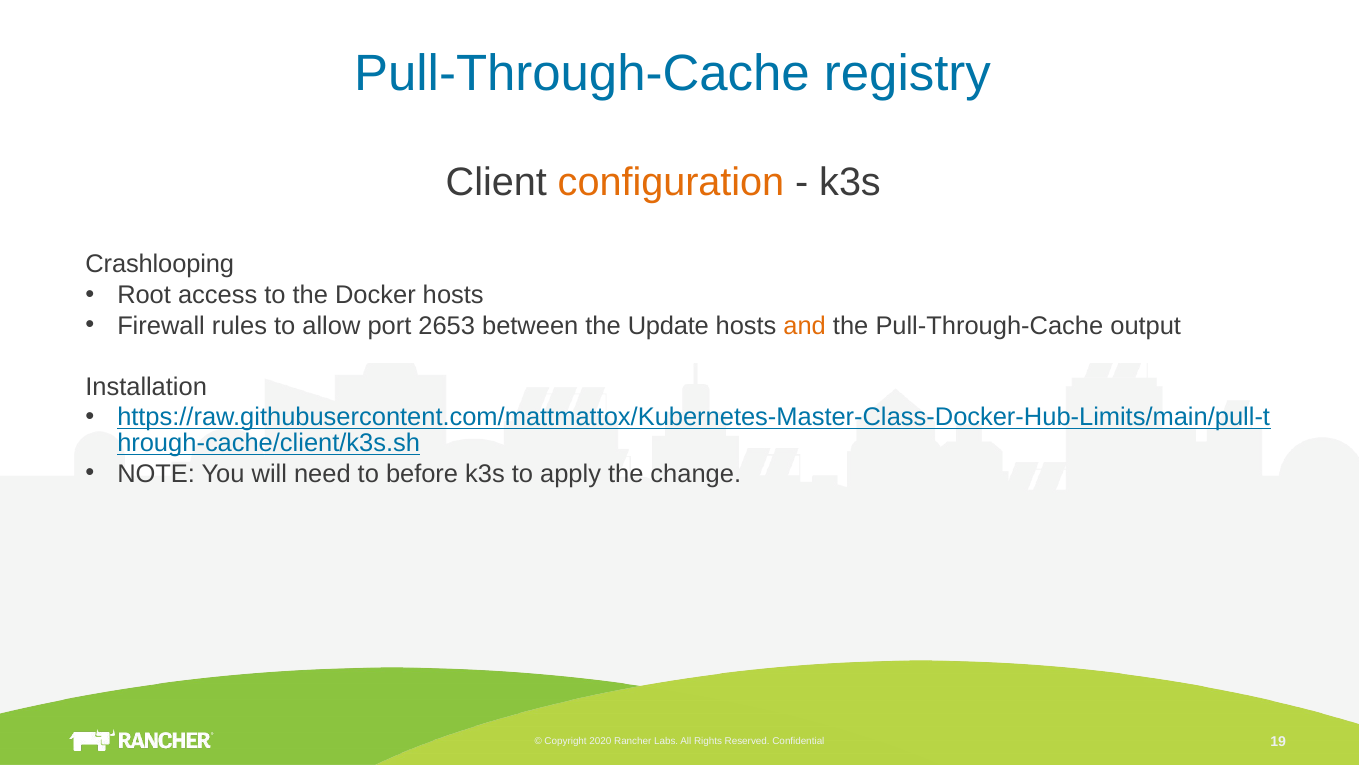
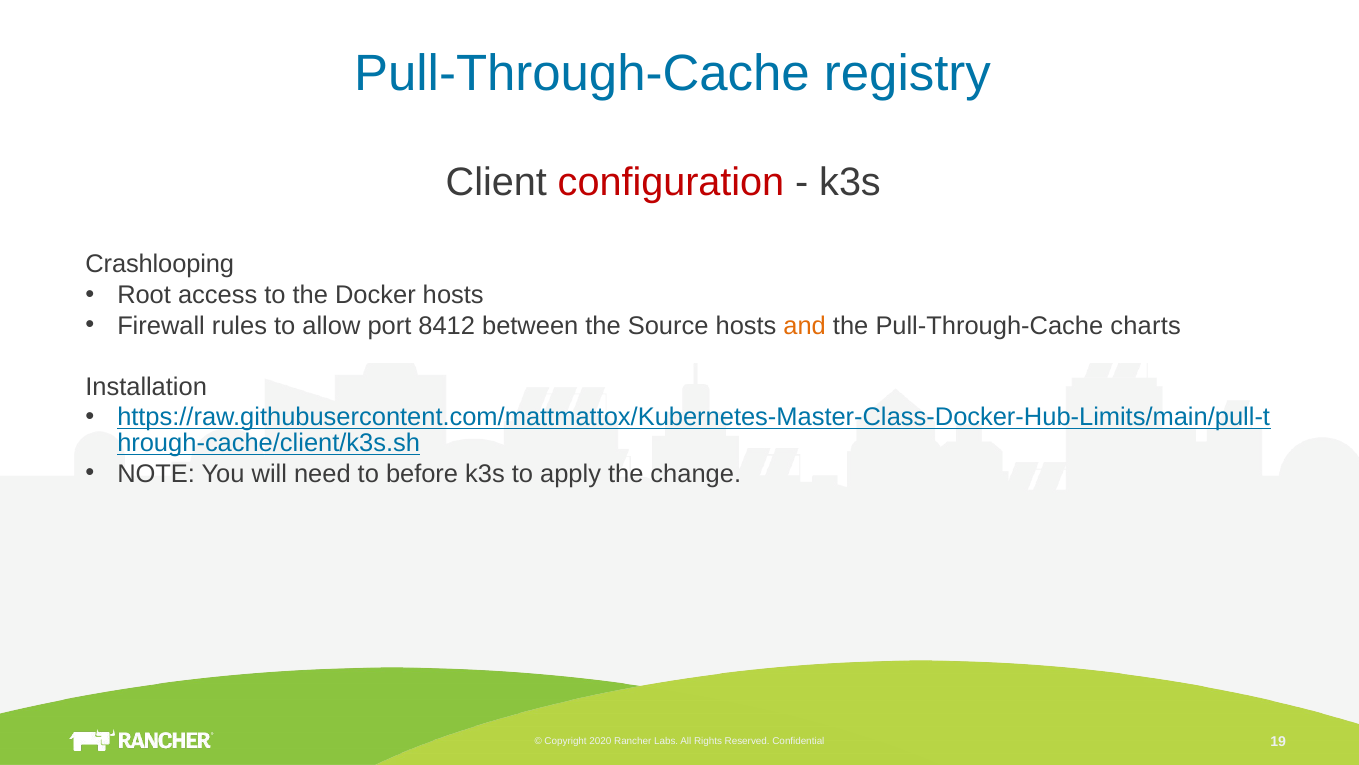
configuration colour: orange -> red (671, 183)
2653: 2653 -> 8412 (447, 325)
Update: Update -> Source (668, 325)
output: output -> charts (1146, 325)
